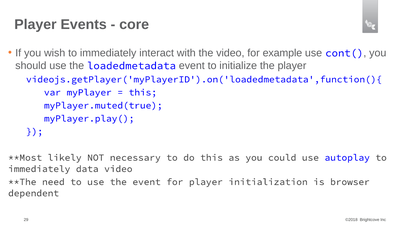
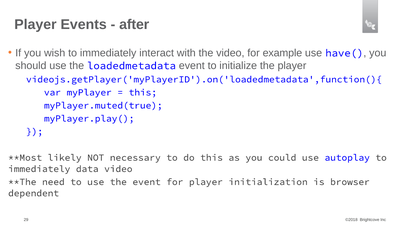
core: core -> after (134, 25)
cont(: cont( -> have( (344, 53)
